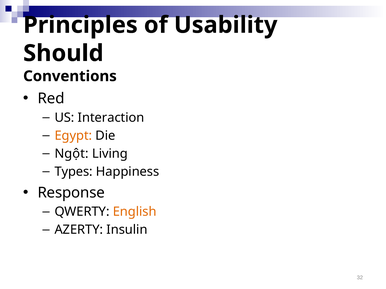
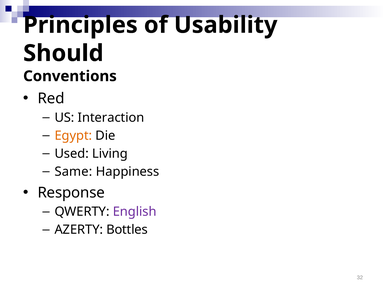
Ngột: Ngột -> Used (72, 154)
Types: Types -> Same (73, 172)
English colour: orange -> purple (135, 212)
Insulin: Insulin -> Bottles (127, 230)
